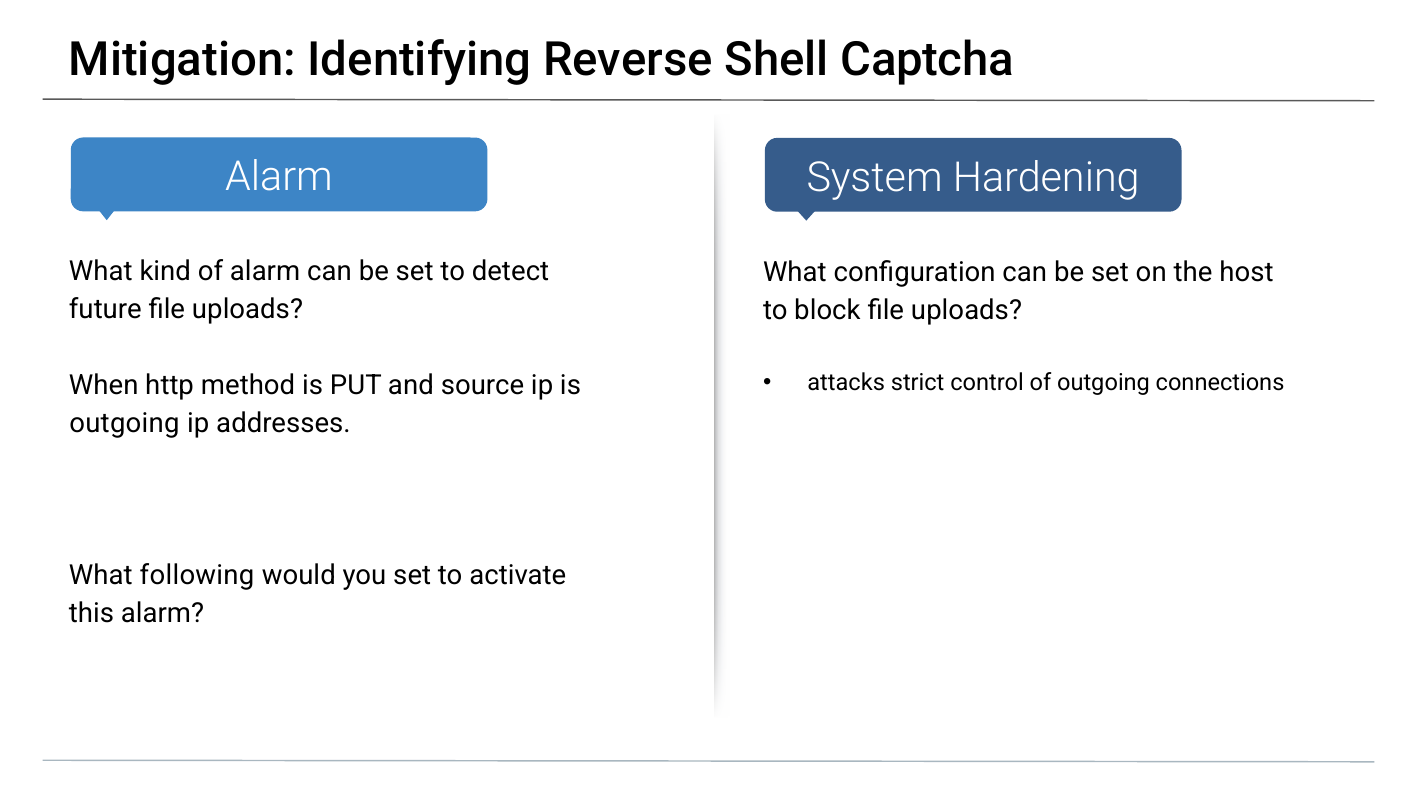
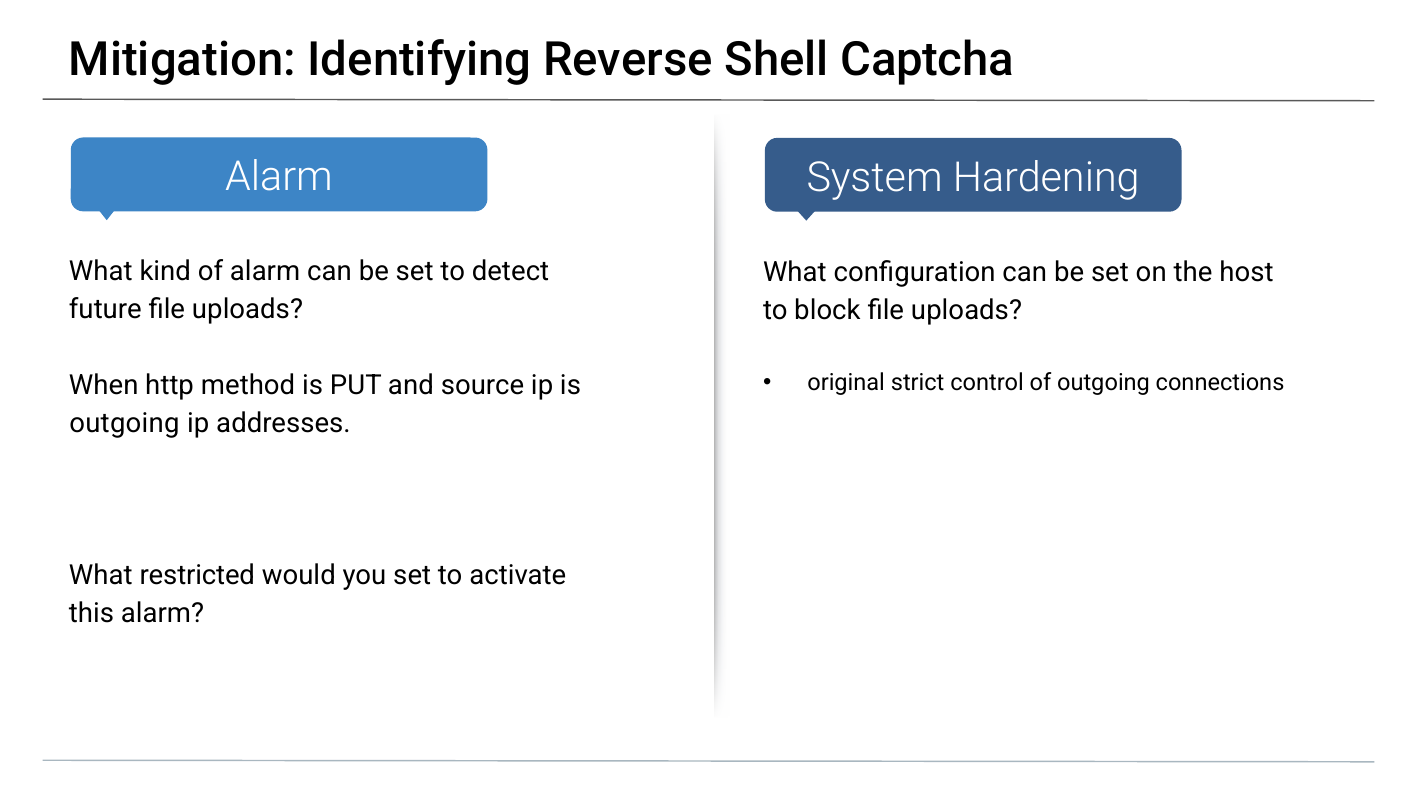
attacks: attacks -> original (846, 383)
following: following -> restricted (197, 576)
